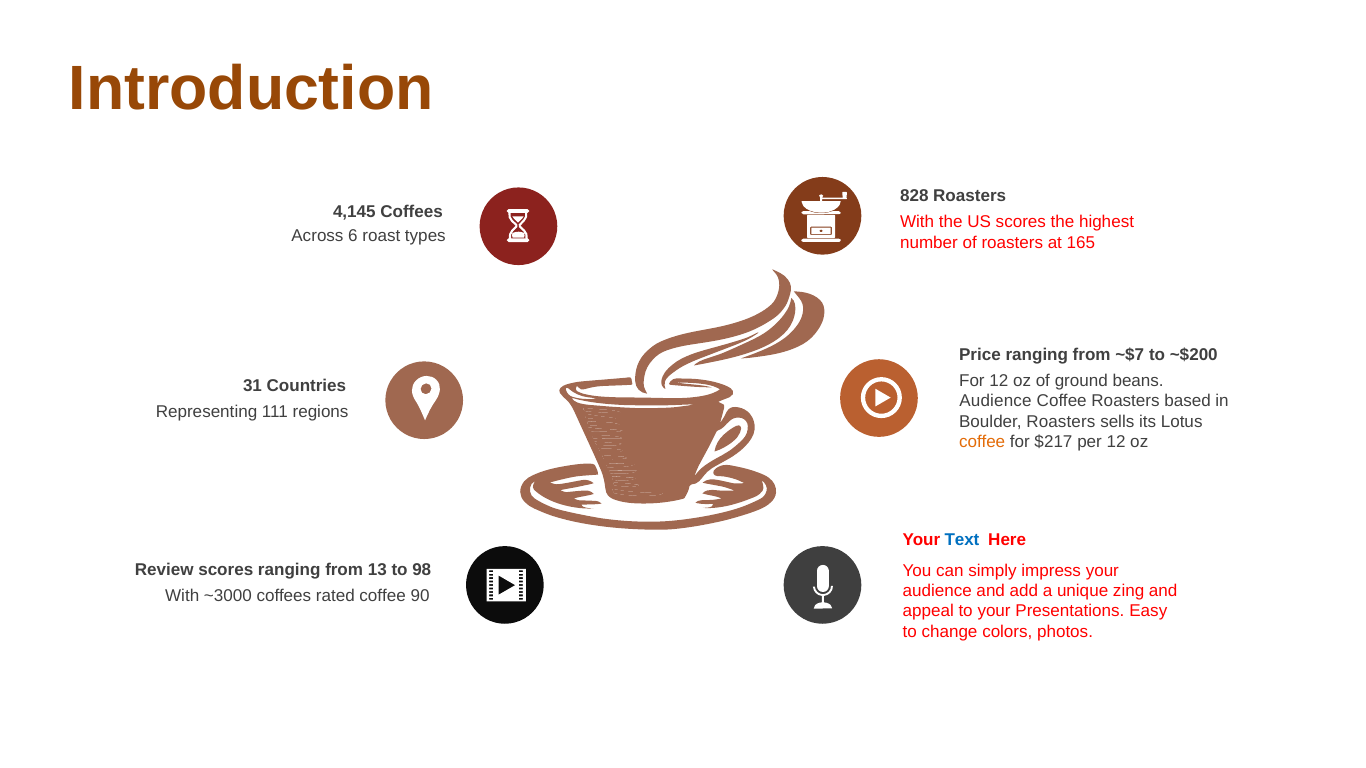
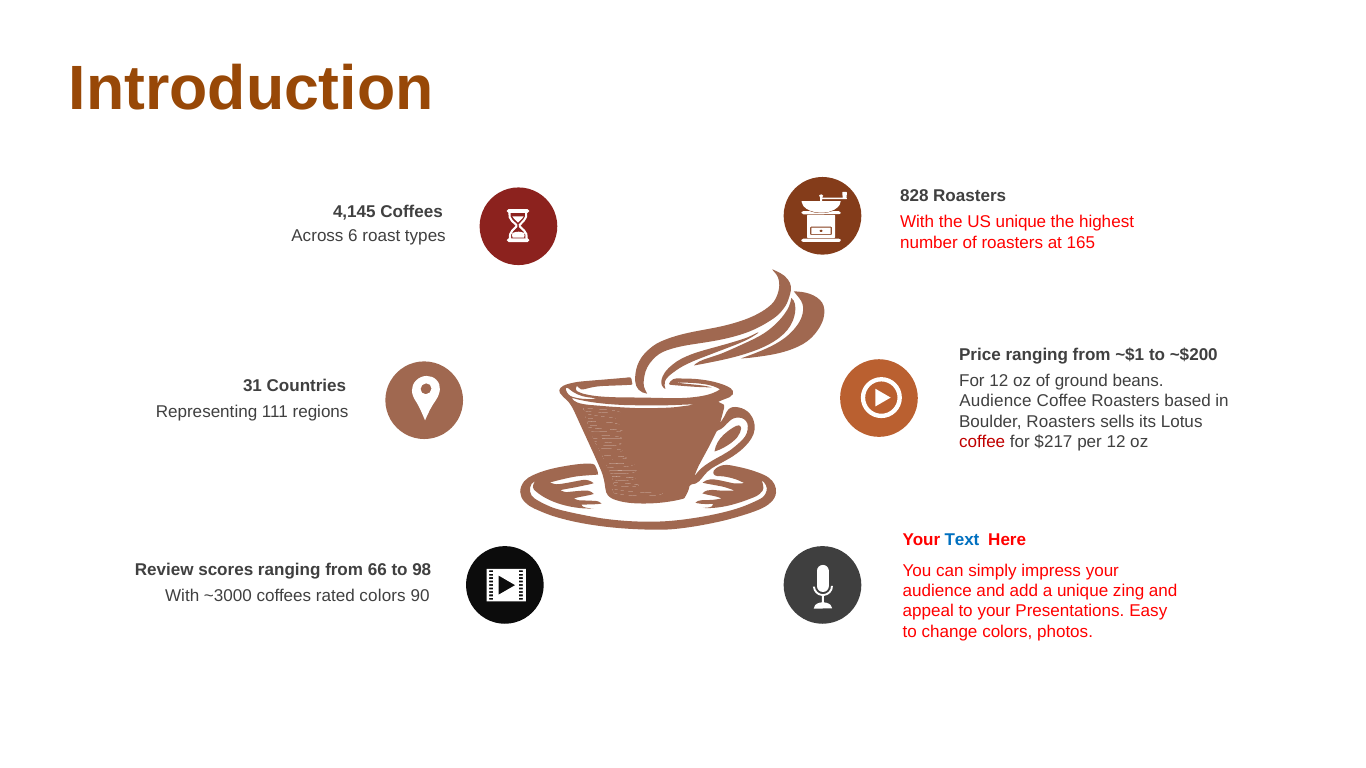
US scores: scores -> unique (1021, 222)
~$7: ~$7 -> ~$1 (1130, 355)
coffee colour: orange -> red (982, 442)
13: 13 -> 66 (377, 570)
rated coffee: coffee -> colors (383, 596)
